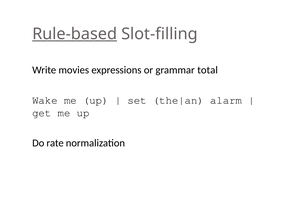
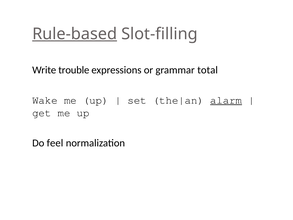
movies: movies -> trouble (74, 70)
alarm underline: none -> present (226, 100)
rate: rate -> feel (55, 143)
